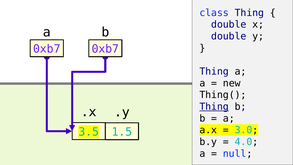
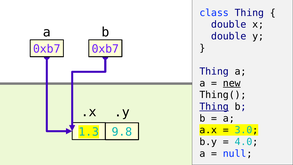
new underline: none -> present (232, 83)
3.5: 3.5 -> 1.3 (89, 132)
1.5: 1.5 -> 9.8 (122, 132)
